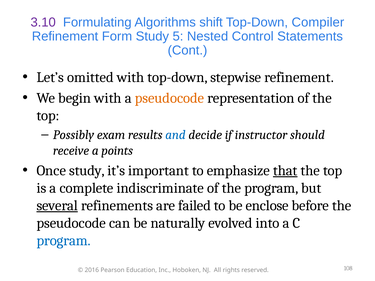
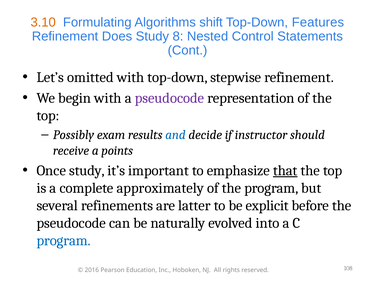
3.10 colour: purple -> orange (43, 22)
Compiler: Compiler -> Features (318, 22)
Form: Form -> Does (117, 36)
5: 5 -> 8 (178, 36)
pseudocode colour: orange -> purple (169, 98)
indiscriminate: indiscriminate -> approximately (160, 188)
several underline: present -> none (57, 206)
failed: failed -> latter (194, 206)
enclose: enclose -> explicit (267, 206)
